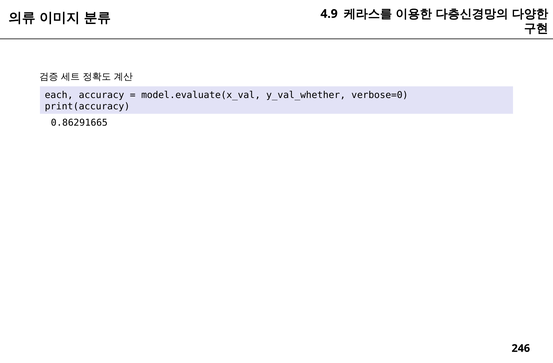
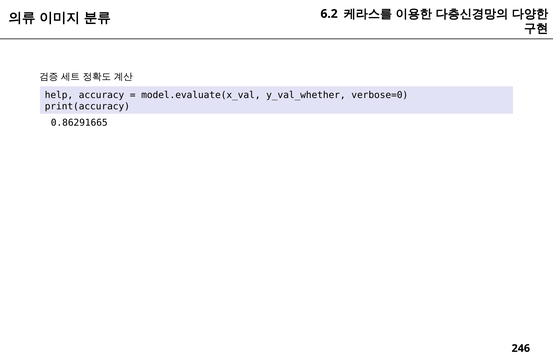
4.9: 4.9 -> 6.2 (329, 14)
each: each -> help (59, 95)
